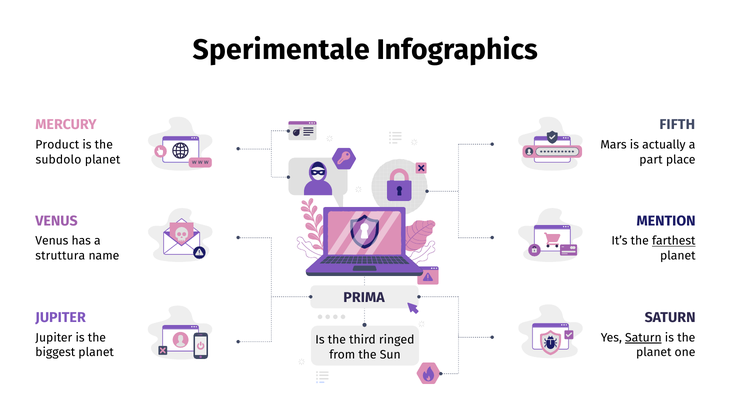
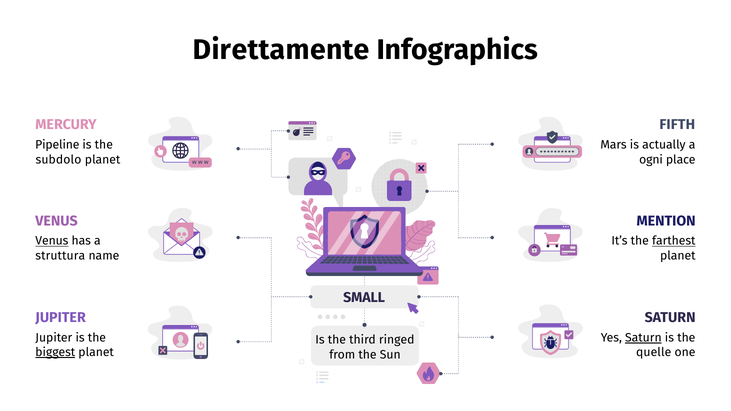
Sperimentale: Sperimentale -> Direttamente (281, 50)
Product: Product -> Pipeline (57, 145)
part: part -> ogni (651, 160)
Venus underline: none -> present (52, 241)
PRIMA: PRIMA -> SMALL (364, 298)
biggest underline: none -> present (55, 352)
planet: planet -> quelle (654, 352)
